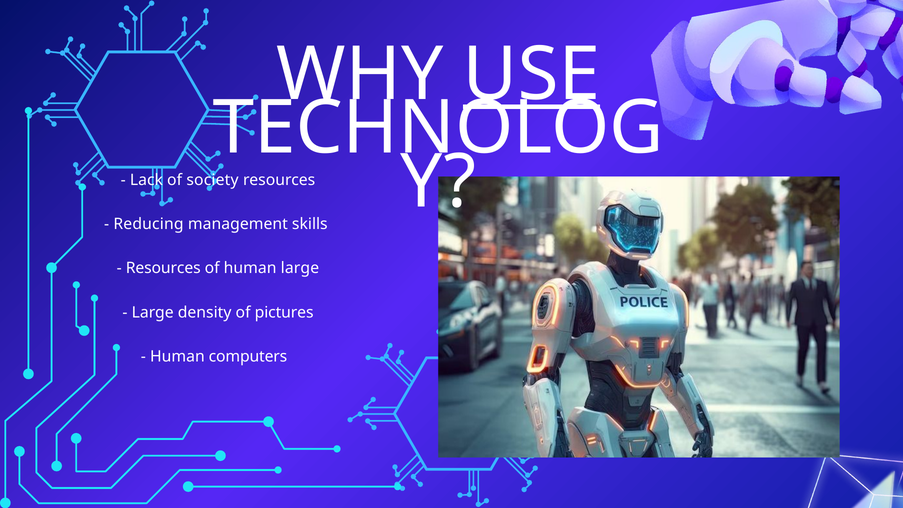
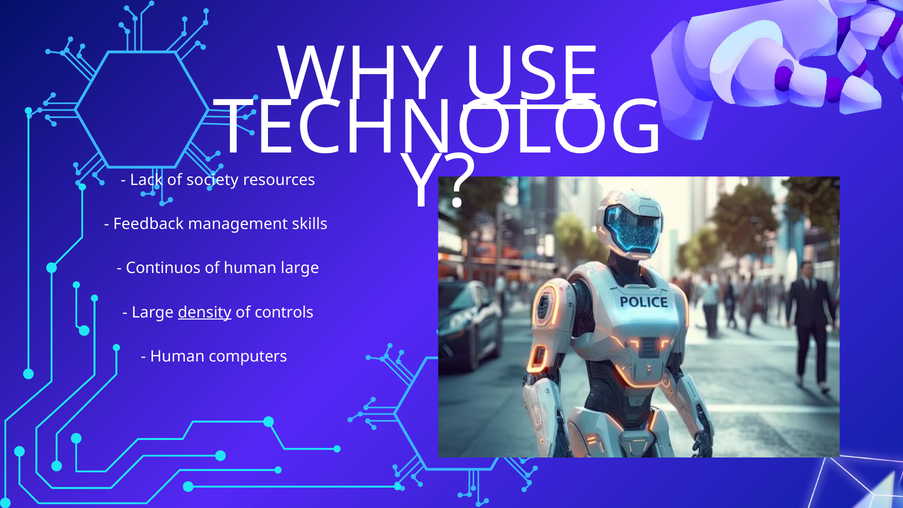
Reducing: Reducing -> Feedback (149, 224)
Resources: Resources -> Continuos (163, 268)
density underline: none -> present (205, 312)
pictures: pictures -> controls (284, 312)
